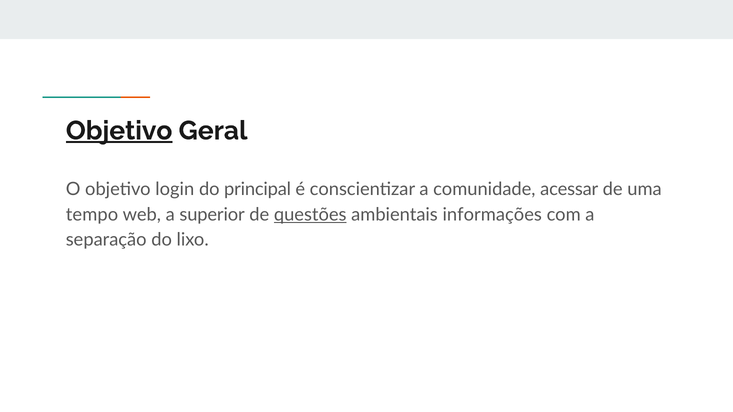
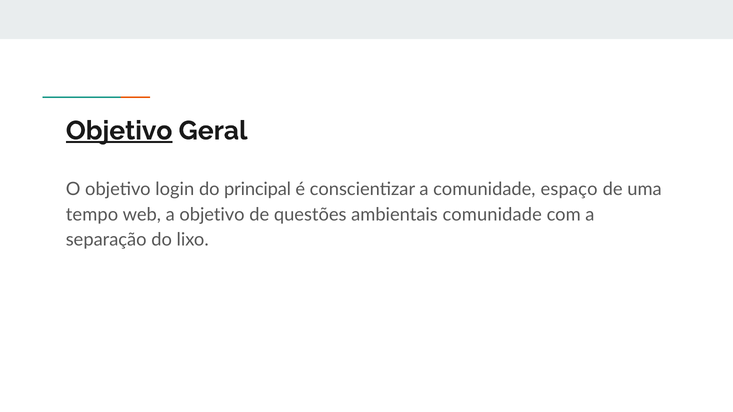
acessar: acessar -> espaço (569, 190)
a superior: superior -> objetivo (212, 215)
questões underline: present -> none (310, 215)
ambientais informações: informações -> comunidade (492, 215)
